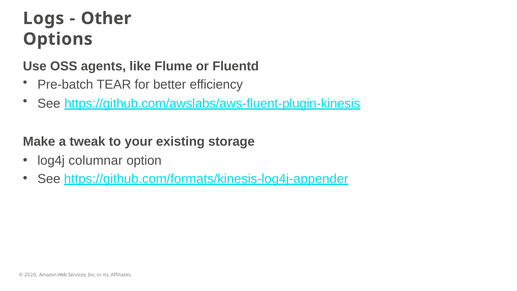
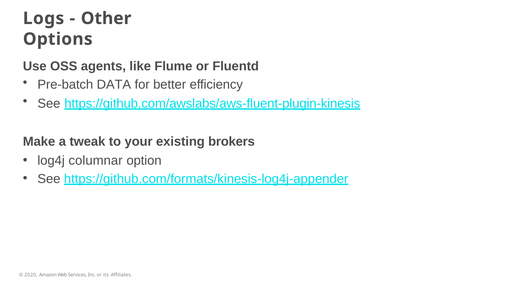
TEAR: TEAR -> DATA (114, 85)
storage: storage -> brokers (232, 142)
